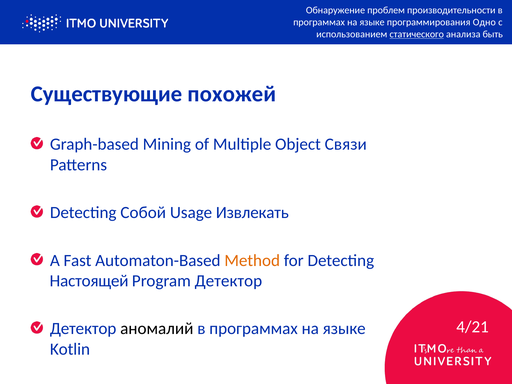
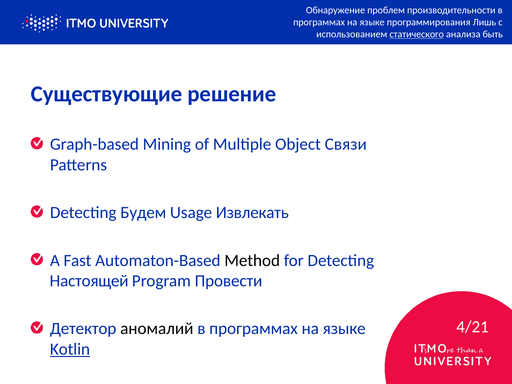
Одно: Одно -> Лишь (484, 22)
похожей: похожей -> решение (232, 94)
Собой: Собой -> Будем (143, 213)
Method colour: orange -> black (252, 260)
Program Детектор: Детектор -> Провести (229, 281)
Kotlin underline: none -> present (70, 349)
